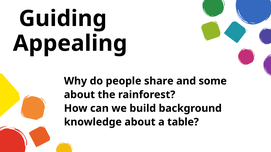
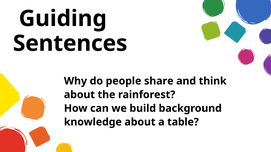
Appealing: Appealing -> Sentences (70, 44)
some: some -> think (213, 81)
